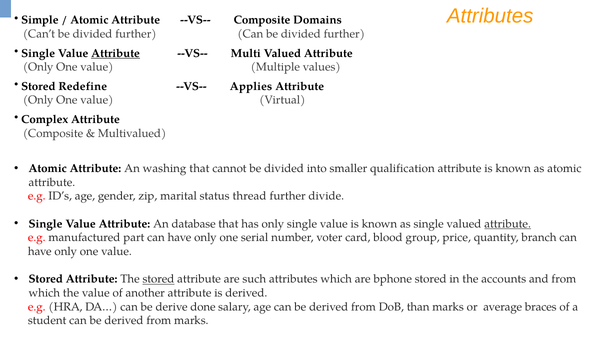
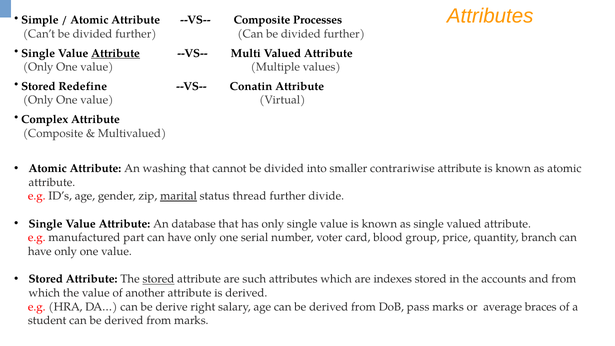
Domains: Domains -> Processes (318, 20)
Applies: Applies -> Conatin (251, 86)
qualification: qualification -> contrariwise (402, 168)
marital underline: none -> present (179, 196)
attribute underline: present -> none (508, 224)
bphone: bphone -> indexes (393, 279)
done: done -> right (203, 307)
than: than -> pass (418, 307)
